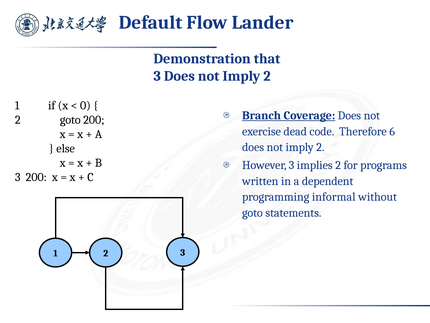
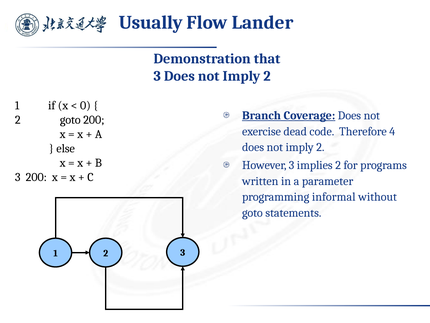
Default: Default -> Usually (151, 23)
6: 6 -> 4 (392, 131)
dependent: dependent -> parameter (328, 181)
